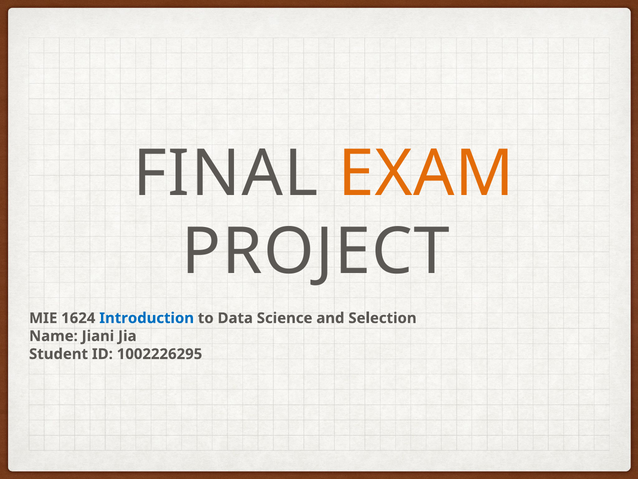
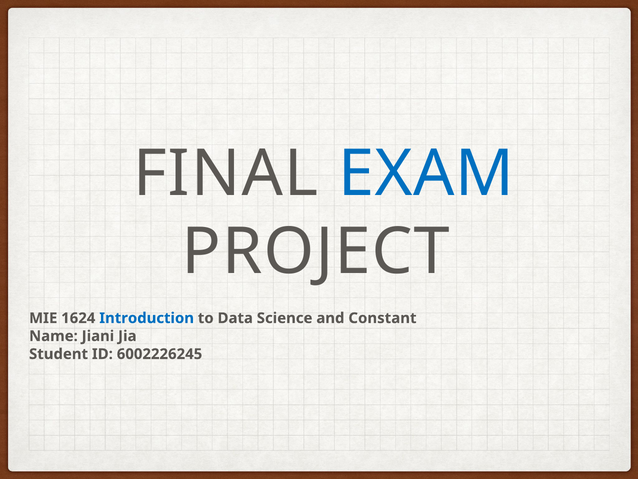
EXAM colour: orange -> blue (426, 174)
Selection: Selection -> Constant (382, 318)
1002226295: 1002226295 -> 6002226245 (160, 354)
